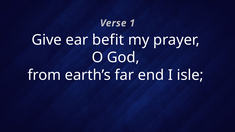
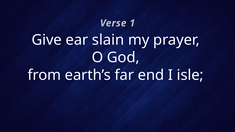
befit: befit -> slain (108, 40)
